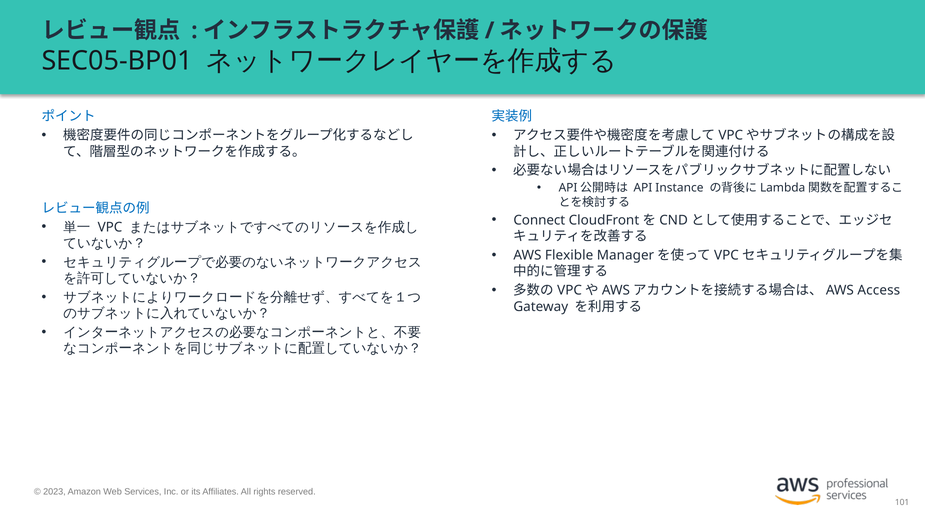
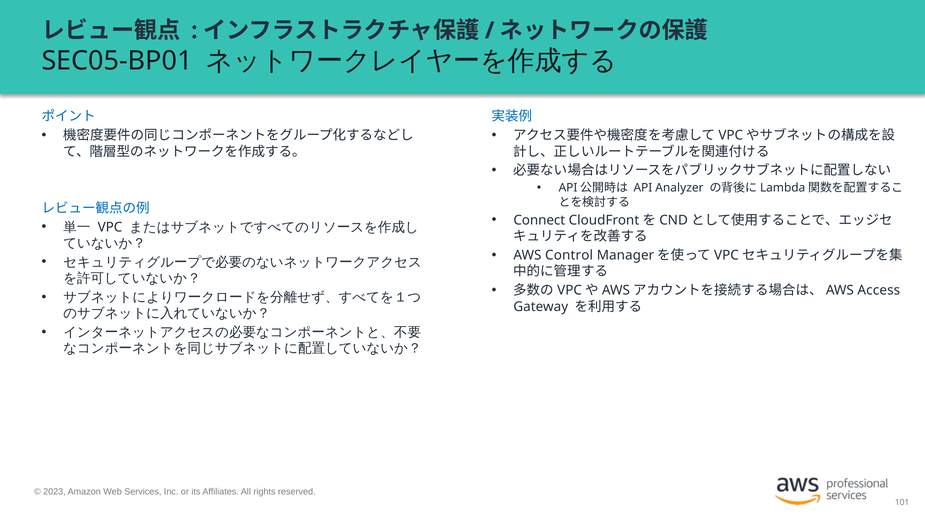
Instance: Instance -> Analyzer (679, 188)
Flexible: Flexible -> Control (569, 255)
